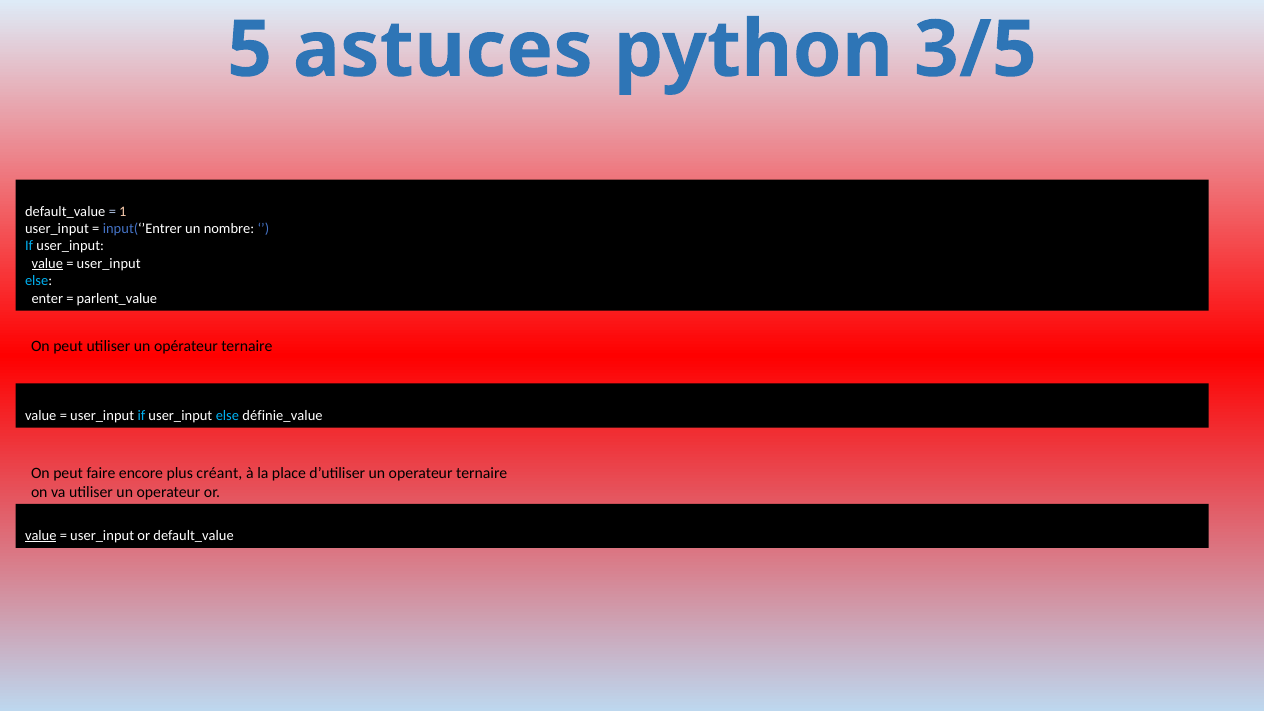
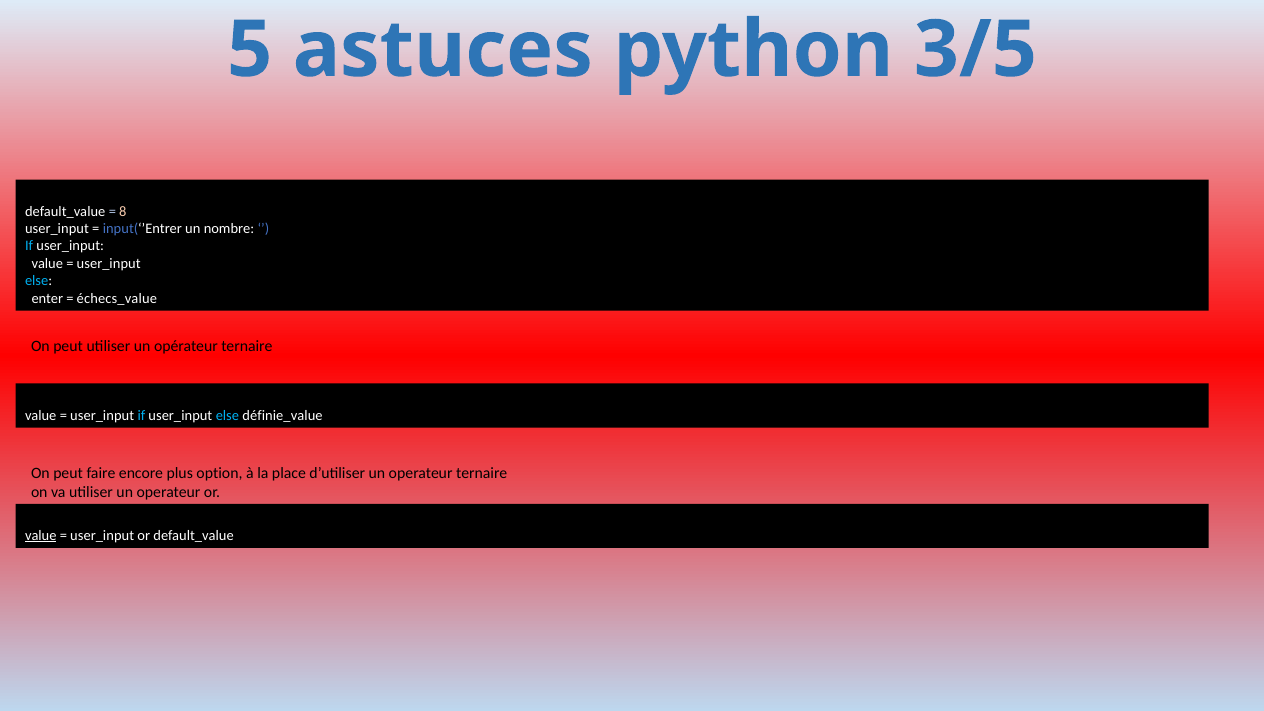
1: 1 -> 8 (123, 211)
value underline: present -> none (47, 264)
parlent_value: parlent_value -> échecs_value (117, 298)
créant: créant -> option (219, 473)
